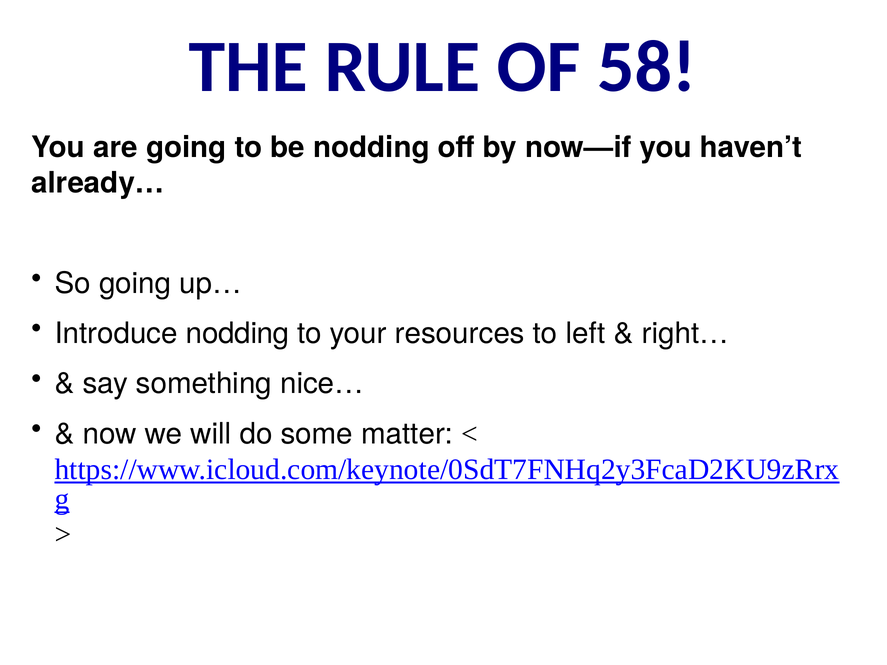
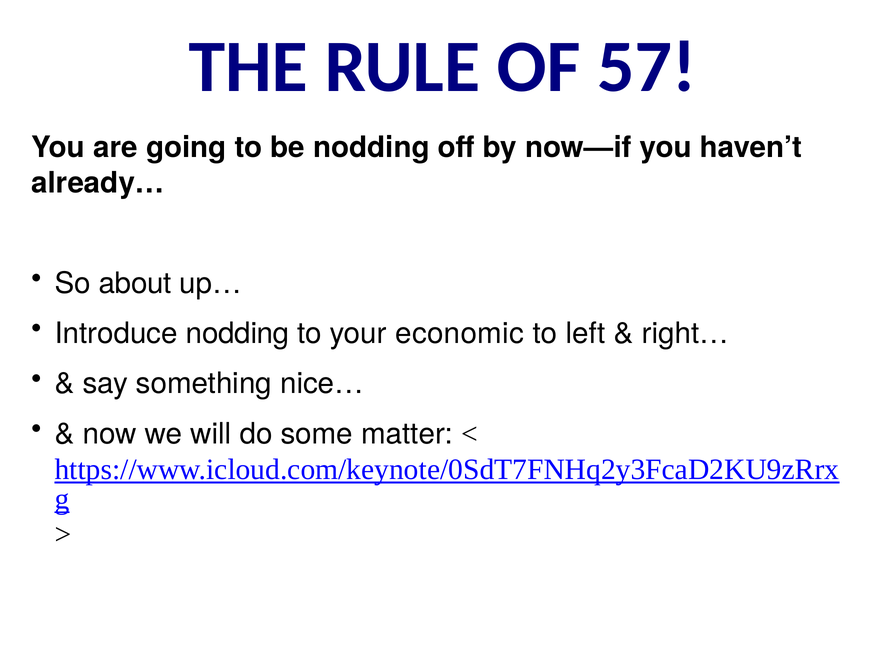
58: 58 -> 57 (647, 67)
So going: going -> about (135, 283)
resources: resources -> economic (460, 334)
